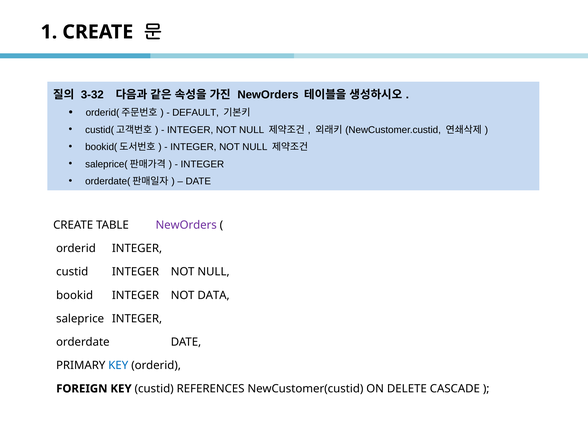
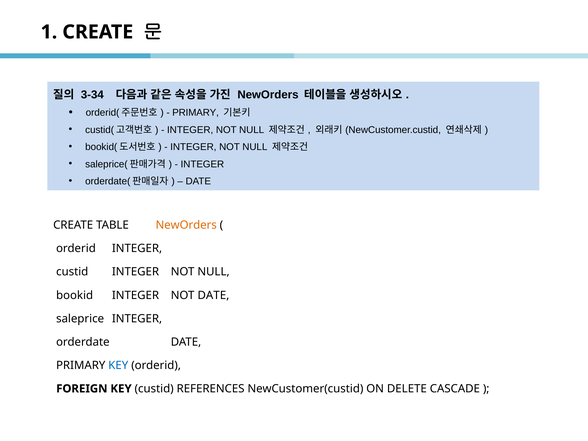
3-32: 3-32 -> 3-34 (92, 95)
DEFAULT: DEFAULT -> PRIMARY (196, 113)
NewOrders colour: purple -> orange (186, 225)
NOT DATA: DATA -> DATE (213, 295)
